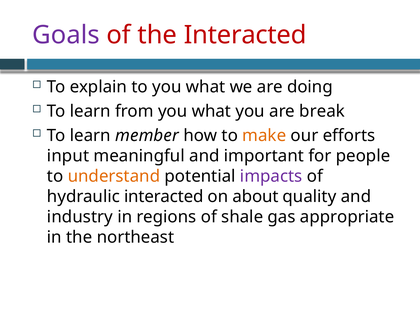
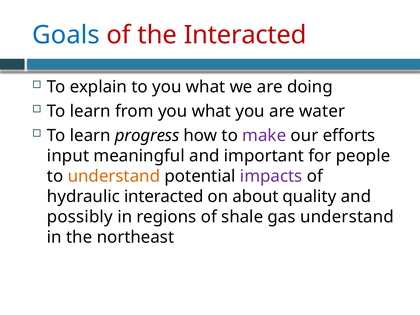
Goals colour: purple -> blue (66, 35)
break: break -> water (322, 111)
member: member -> progress (147, 136)
make colour: orange -> purple (264, 136)
industry: industry -> possibly (80, 217)
gas appropriate: appropriate -> understand (347, 217)
